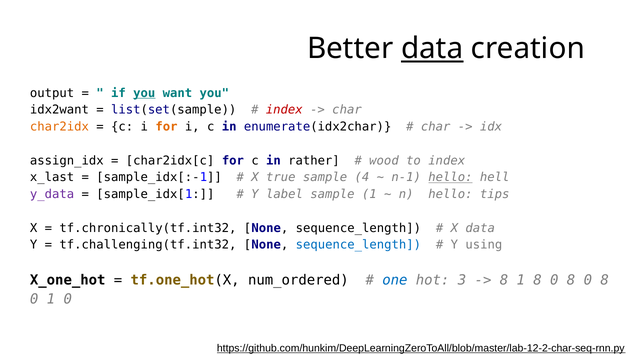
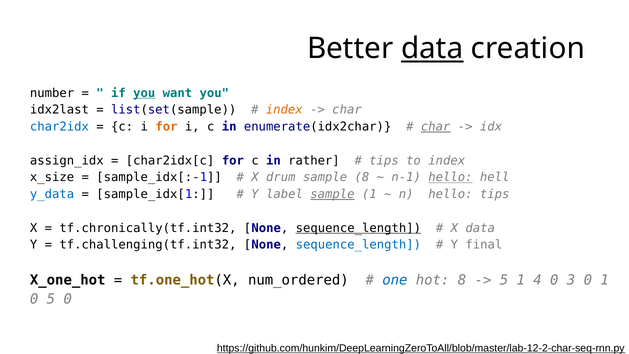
output: output -> number (52, 93)
idx2want: idx2want -> idx2last (59, 110)
index colour: red -> orange (284, 110)
char2idx colour: orange -> blue (59, 127)
char underline: none -> present (436, 127)
wood: wood -> tips (384, 160)
x_last: x_last -> x_size (52, 177)
true: true -> drum (281, 177)
sample 4: 4 -> 8 (362, 177)
y_data colour: purple -> blue (52, 194)
sample underline: none -> present (332, 194)
sequence_length underline: none -> present (358, 228)
using: using -> final (484, 245)
hot 3: 3 -> 8 (462, 280)
8: 8 -> 5 (504, 280)
1 8: 8 -> 4 (538, 280)
8: 8 -> 3 (571, 280)
8: 8 -> 1 (605, 280)
0 1: 1 -> 5 (51, 299)
